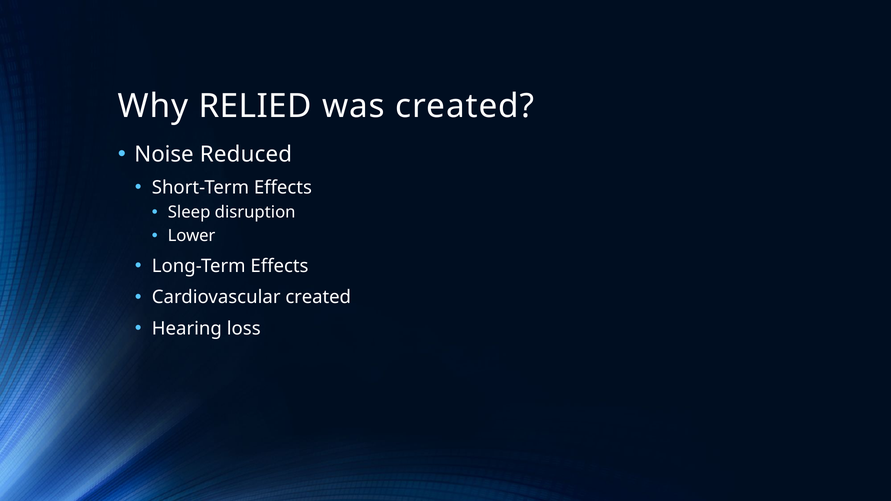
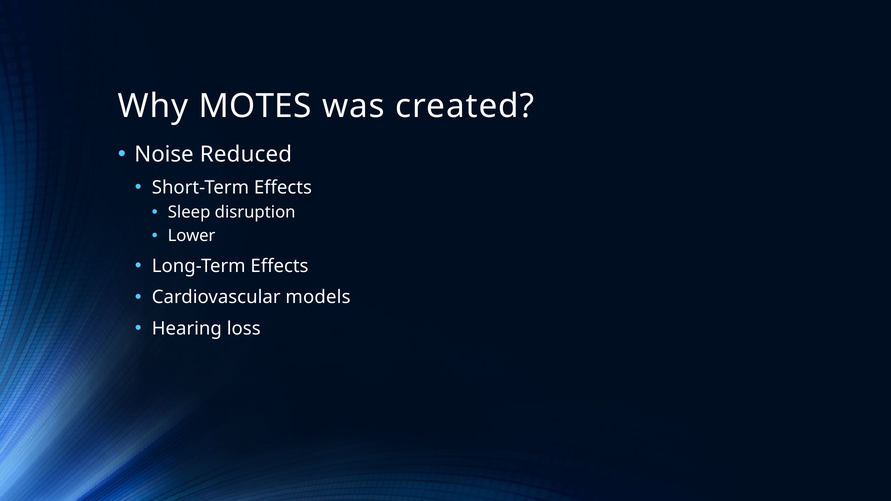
RELIED: RELIED -> MOTES (255, 106)
Cardiovascular created: created -> models (318, 297)
